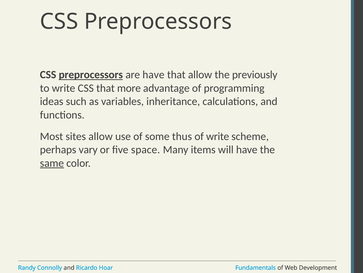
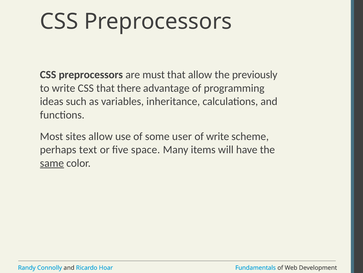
preprocessors underline: present -> none (91, 75)
are have: have -> must (154, 75)
more: more -> there (129, 88)
thus: thus -> user (182, 136)
vary: vary -> text (88, 149)
